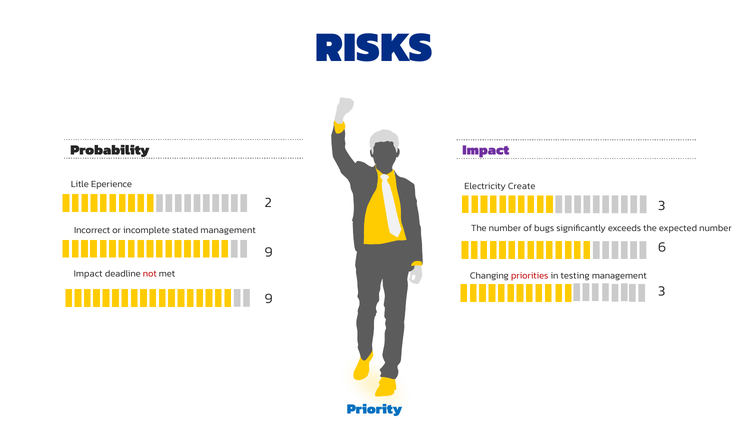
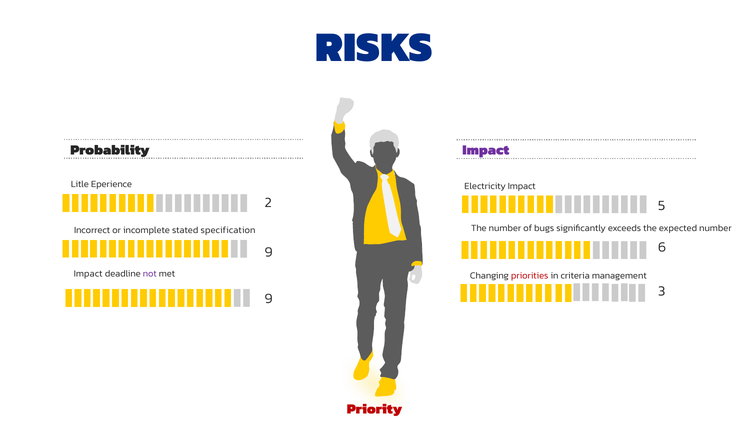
Electricity Create: Create -> Impact (522, 186)
2 3: 3 -> 5 (662, 205)
stated management: management -> specification (228, 230)
not colour: red -> purple (150, 273)
testing: testing -> criteria (575, 275)
Priority colour: blue -> red (374, 408)
